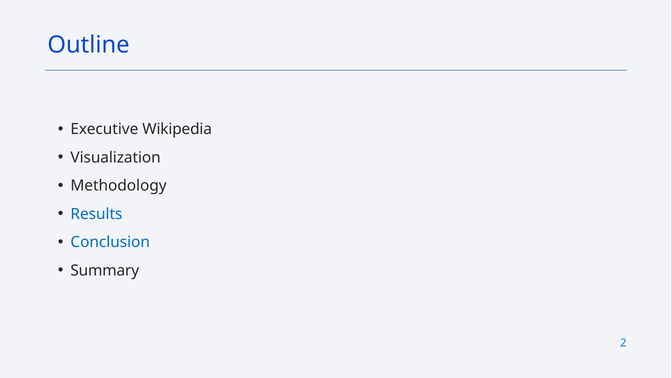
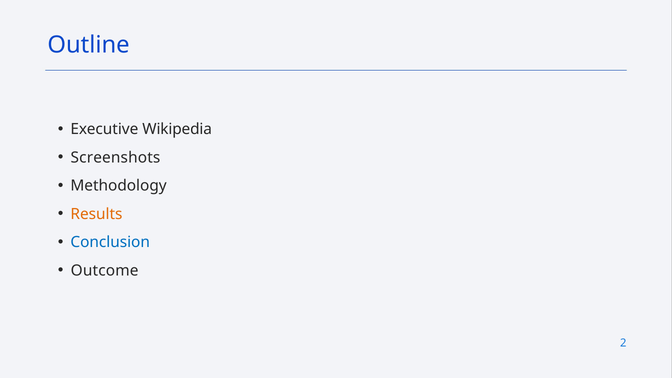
Visualization: Visualization -> Screenshots (115, 158)
Results colour: blue -> orange (96, 214)
Summary: Summary -> Outcome (105, 271)
